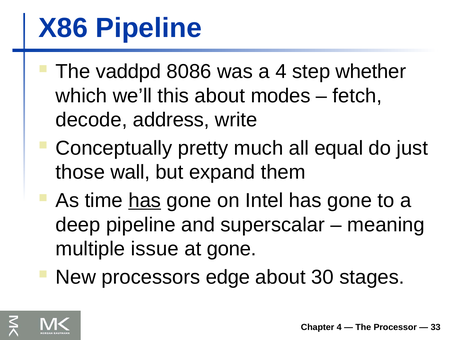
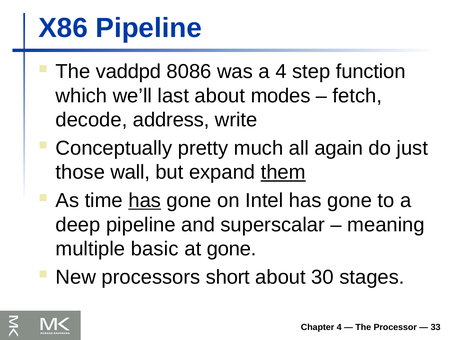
whether: whether -> function (371, 72)
this: this -> last (173, 96)
equal: equal -> again (339, 148)
them underline: none -> present (283, 173)
issue: issue -> basic (155, 249)
edge: edge -> short (228, 278)
